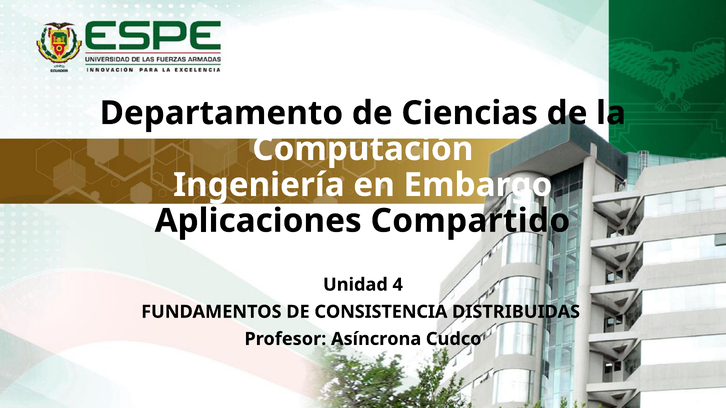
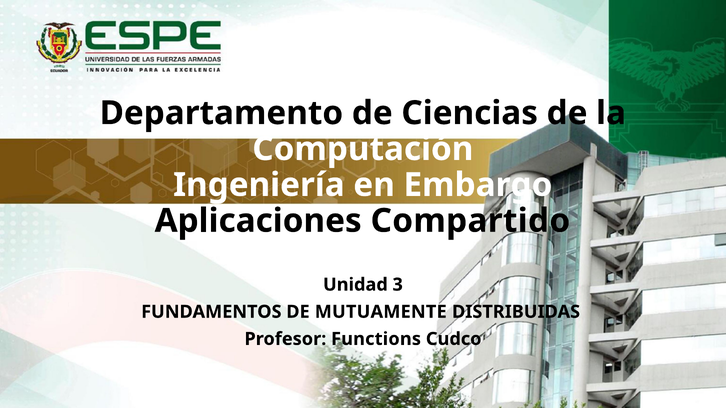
4: 4 -> 3 (398, 285)
CONSISTENCIA: CONSISTENCIA -> MUTUAMENTE (381, 312)
Asíncrona: Asíncrona -> Functions (376, 339)
